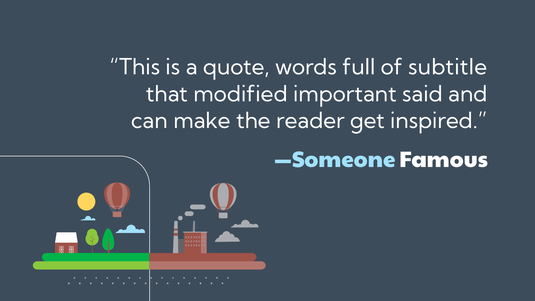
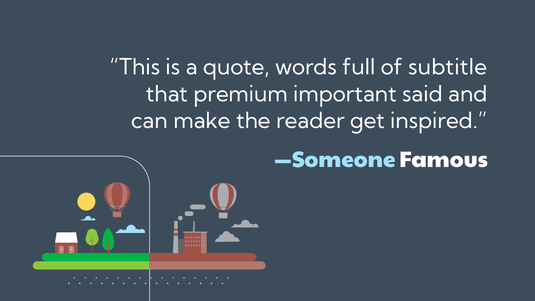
modified: modified -> premium (241, 94)
